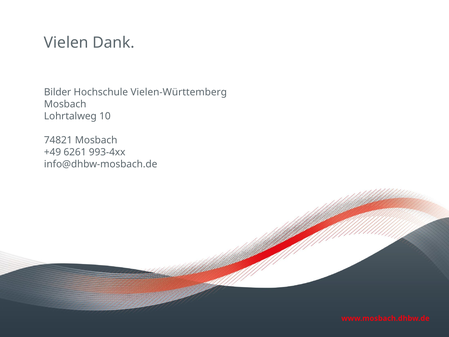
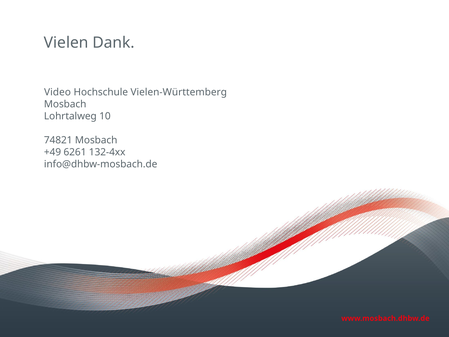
Bilder: Bilder -> Video (58, 92)
993-4xx: 993-4xx -> 132-4xx (107, 152)
